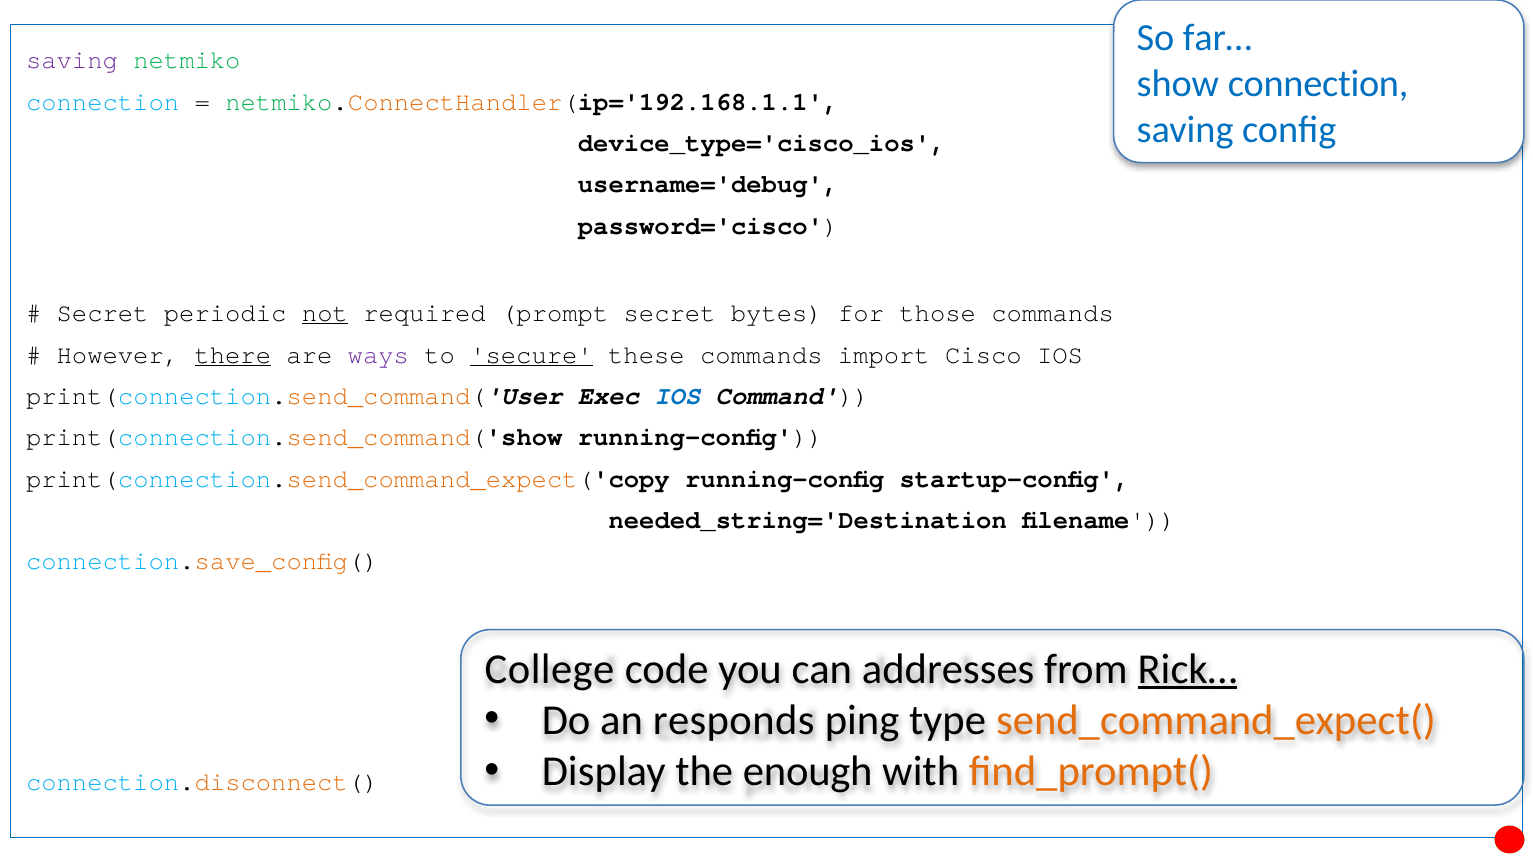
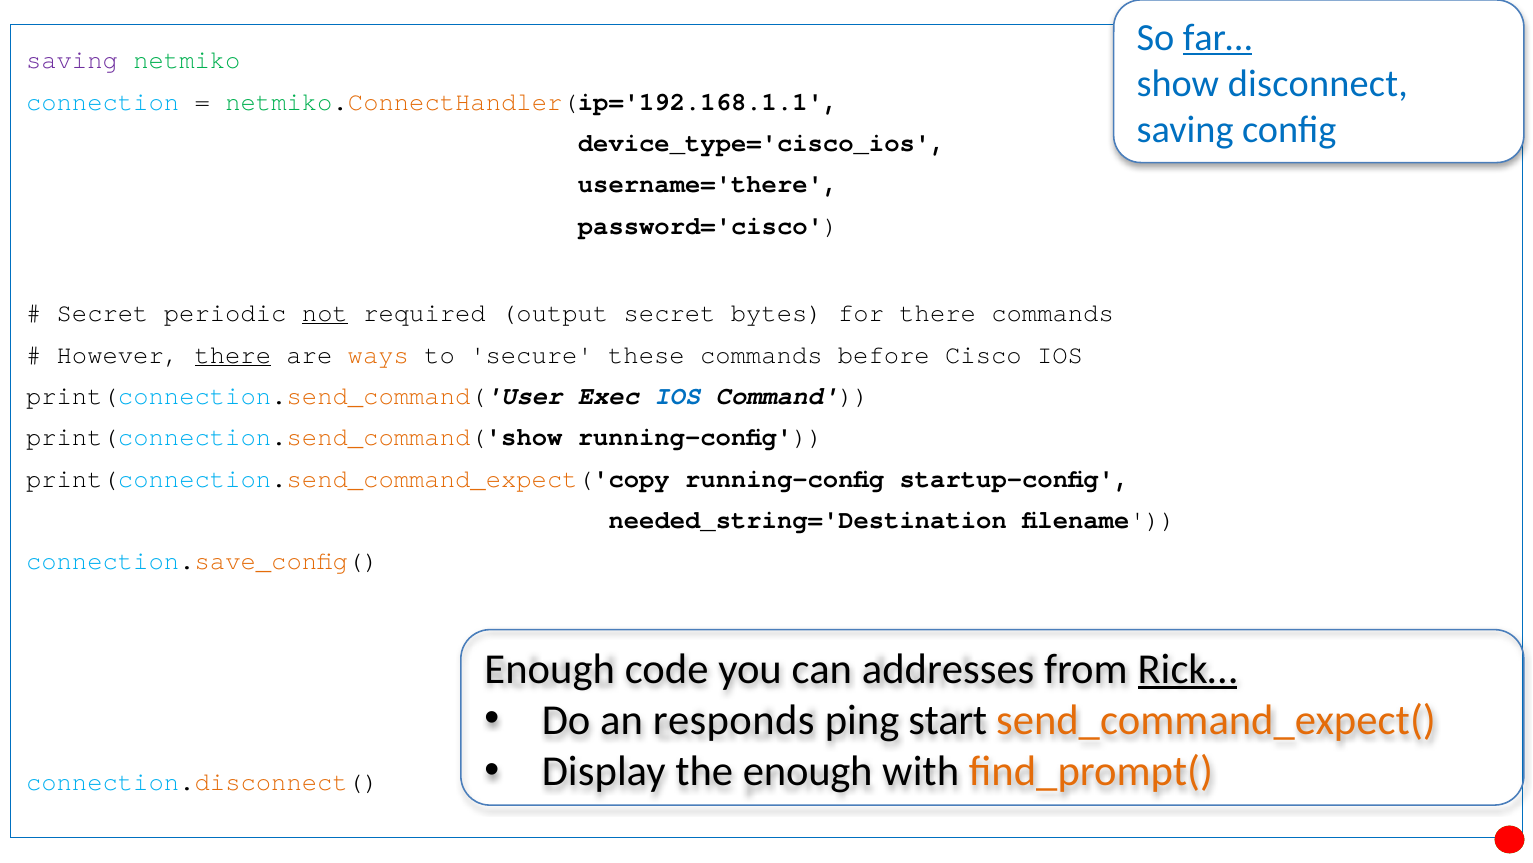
far… underline: none -> present (1218, 38)
show connection: connection -> disconnect (1318, 84)
username='debug: username='debug -> username='there (708, 184)
prompt: prompt -> output (555, 313)
for those: those -> there (938, 313)
ways colour: purple -> orange (378, 354)
secure underline: present -> none (532, 354)
import: import -> before (884, 354)
College: College -> Enough (550, 669)
type: type -> start (948, 720)
